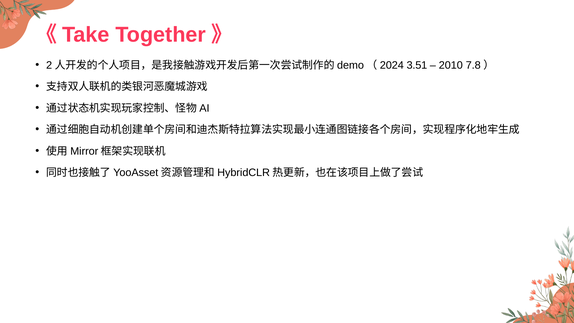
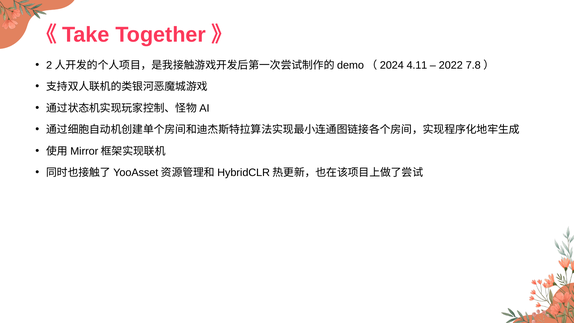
3.51: 3.51 -> 4.11 (417, 65)
2010: 2010 -> 2022 (451, 65)
